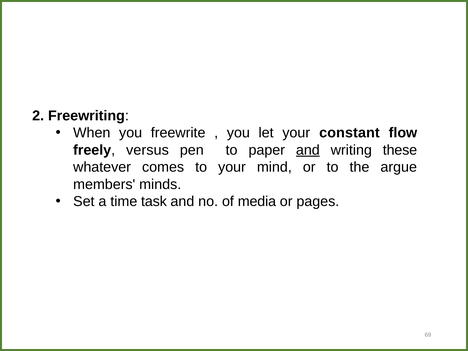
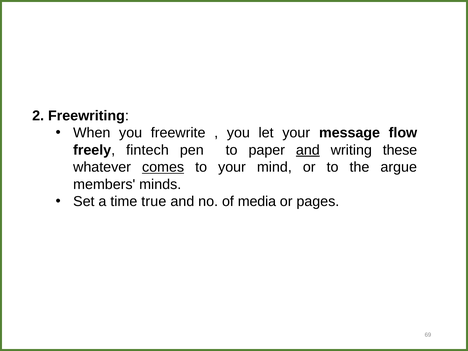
constant: constant -> message (350, 133)
versus: versus -> fintech (148, 150)
comes underline: none -> present (163, 167)
task: task -> true (154, 201)
